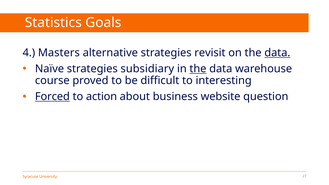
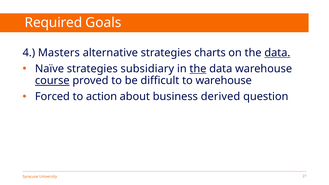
Statistics: Statistics -> Required (53, 23)
revisit: revisit -> charts (210, 53)
course underline: none -> present (52, 81)
to interesting: interesting -> warehouse (224, 81)
Forced underline: present -> none (52, 97)
website: website -> derived (220, 97)
